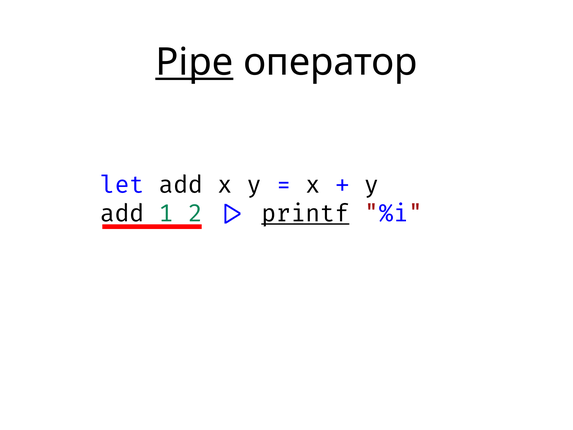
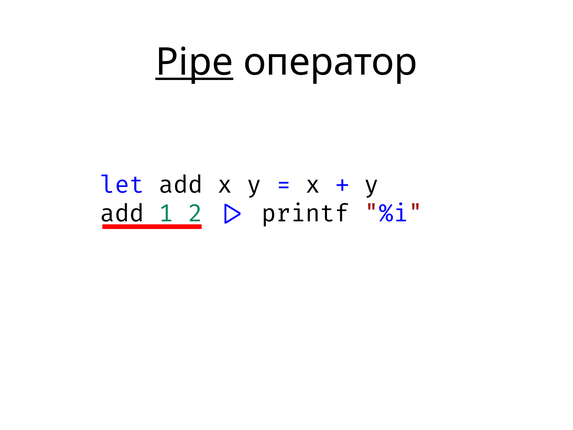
printf underline: present -> none (305, 214)
